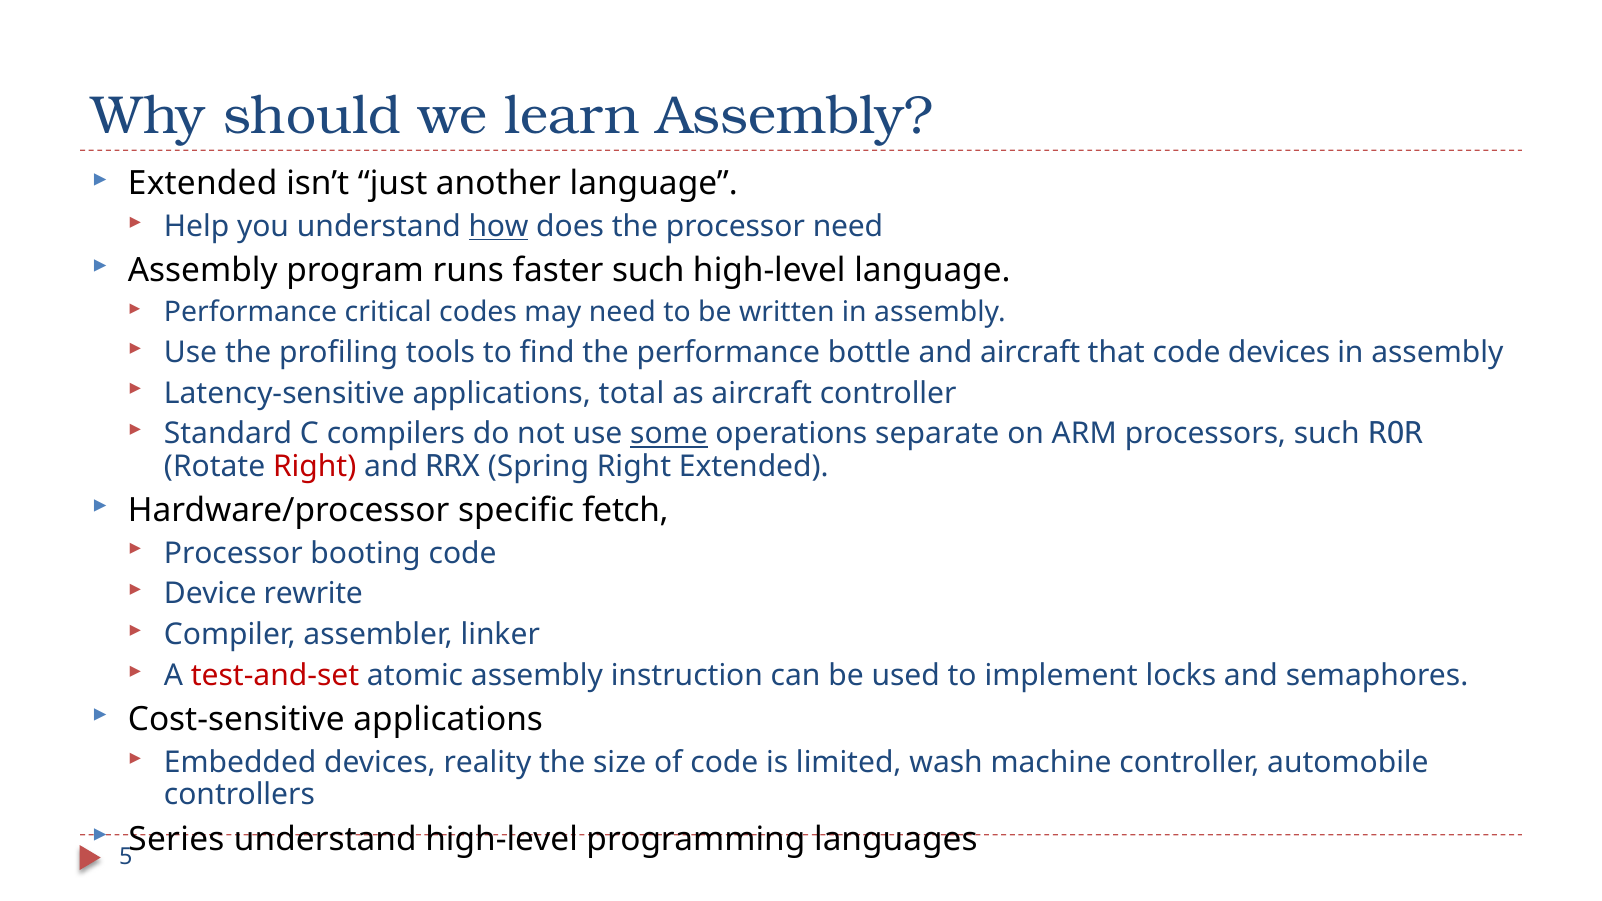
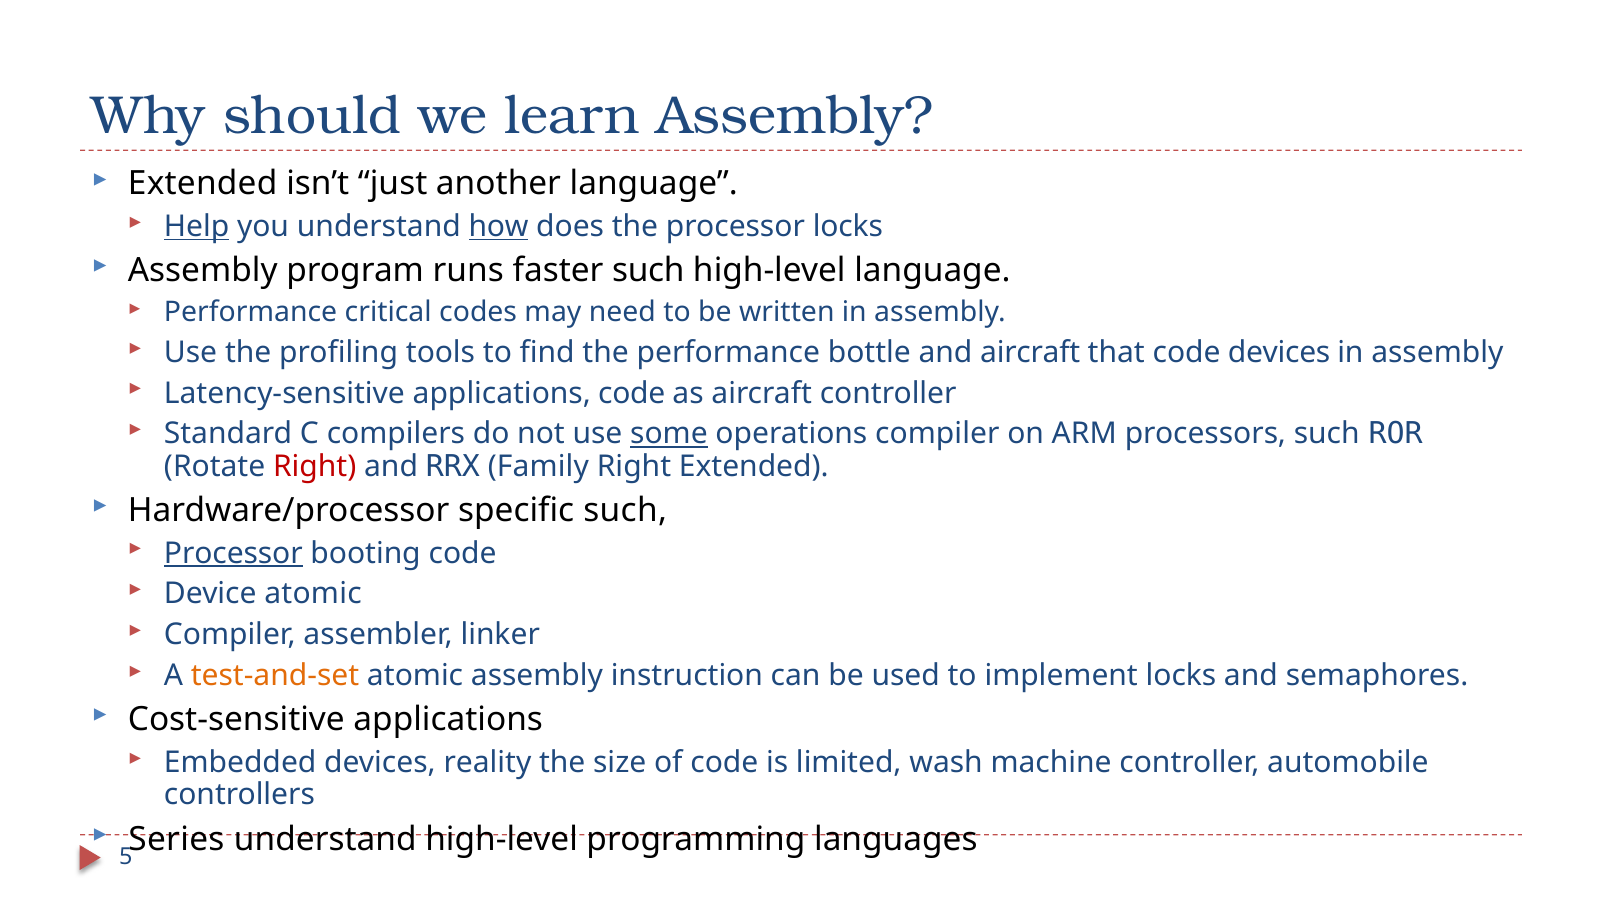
Help underline: none -> present (197, 227)
processor need: need -> locks (848, 227)
applications total: total -> code (632, 393)
operations separate: separate -> compiler (937, 434)
Spring: Spring -> Family (538, 466)
specific fetch: fetch -> such (625, 511)
Processor underline: none -> present (233, 553)
Device rewrite: rewrite -> atomic (313, 594)
test-and-set colour: red -> orange (275, 676)
